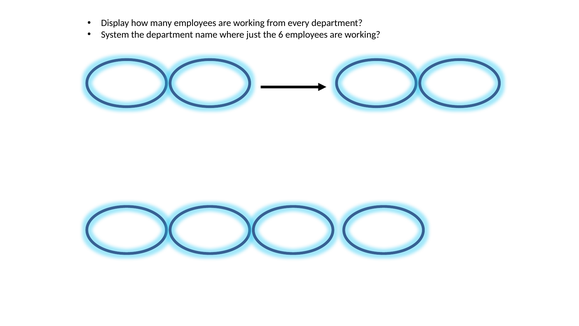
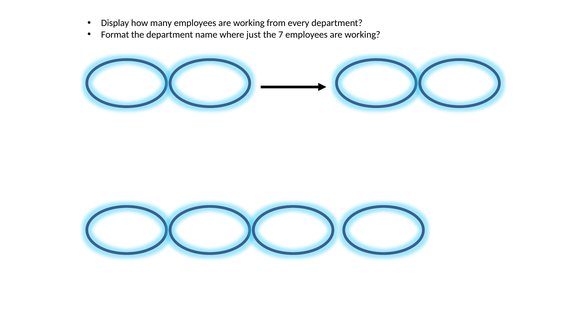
System: System -> Format (115, 35)
6: 6 -> 7 (281, 35)
